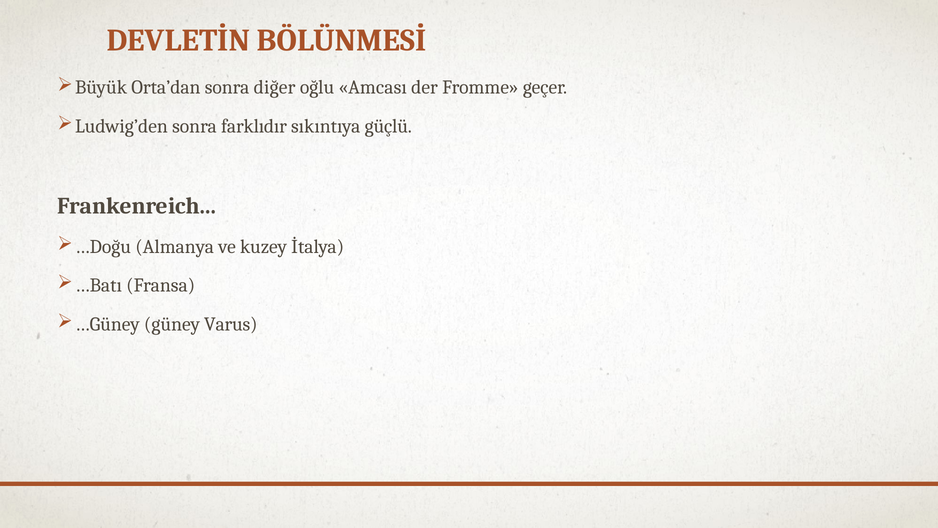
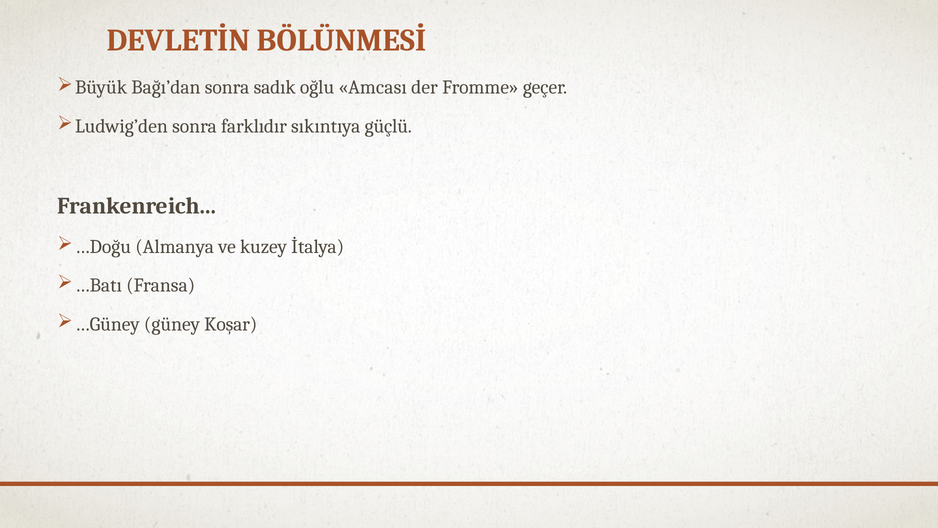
Orta’dan: Orta’dan -> Bağı’dan (166, 87)
diğer: diğer -> sadık (275, 87)
Varus: Varus -> Koşar (231, 324)
